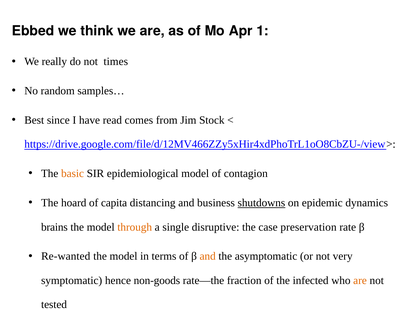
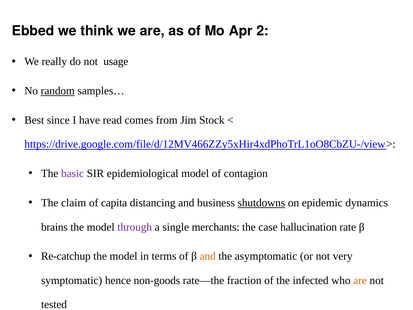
1: 1 -> 2 (263, 31)
times: times -> usage (116, 62)
random underline: none -> present (58, 91)
basic colour: orange -> purple (73, 173)
hoard: hoard -> claim (74, 203)
through colour: orange -> purple (135, 227)
disruptive: disruptive -> merchants (216, 227)
preservation: preservation -> hallucination (309, 227)
Re-wanted: Re-wanted -> Re-catchup (66, 256)
